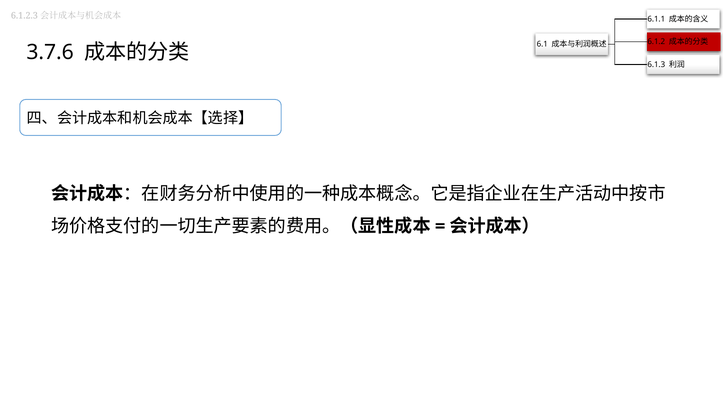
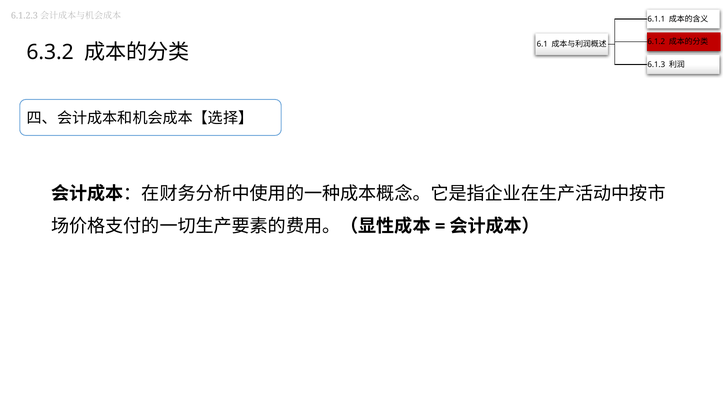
3.7.6: 3.7.6 -> 6.3.2 (50, 52)
